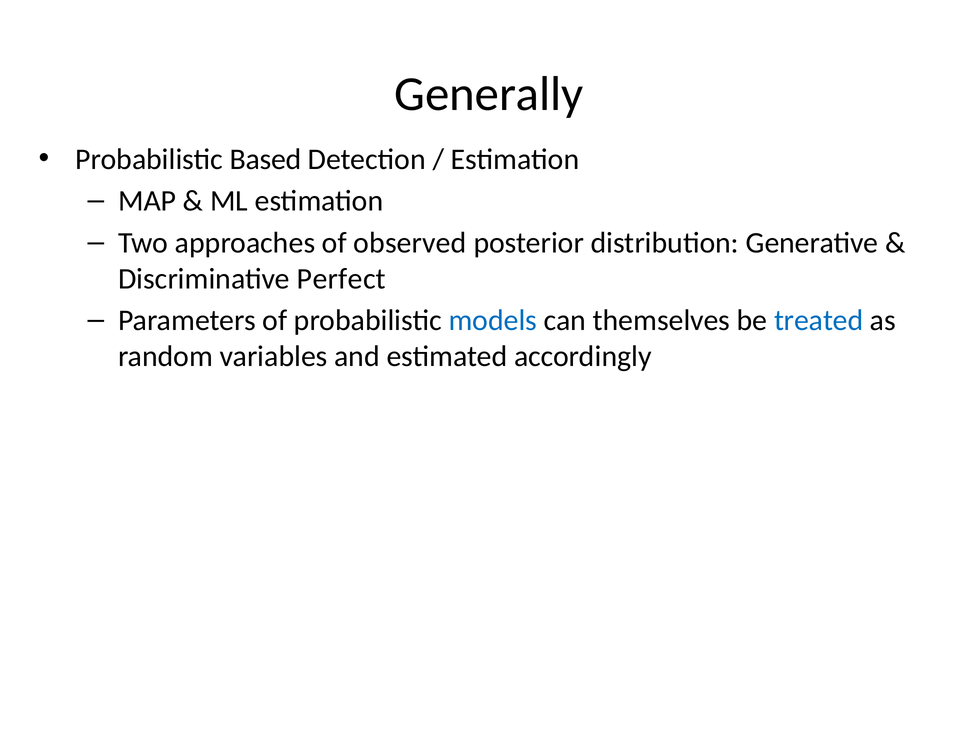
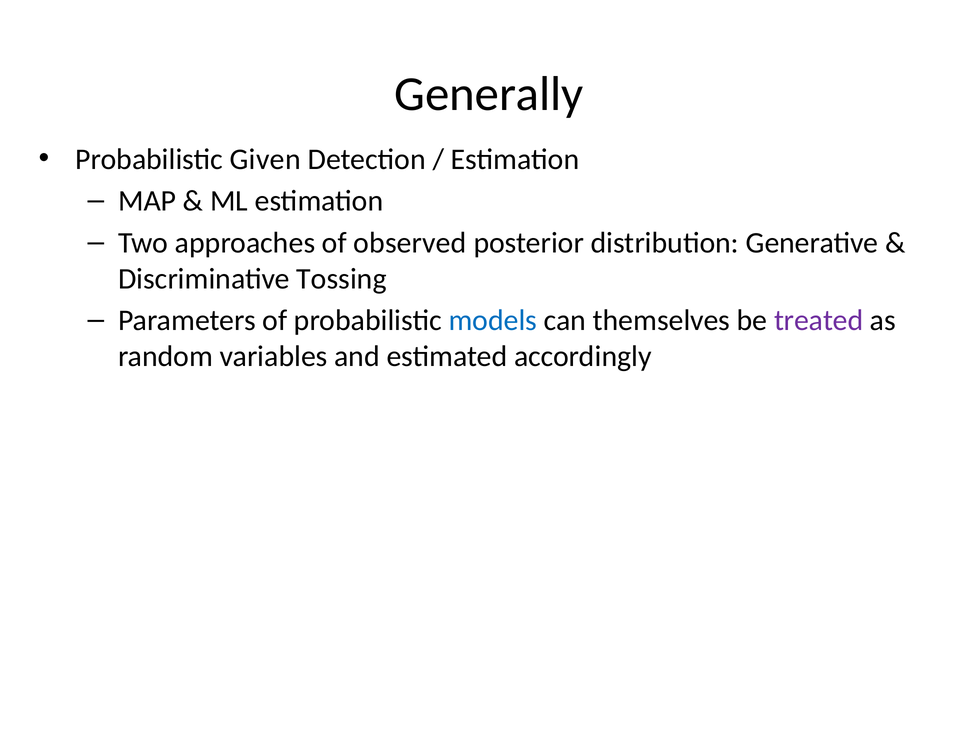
Based: Based -> Given (265, 159)
Perfect: Perfect -> Tossing (342, 279)
treated colour: blue -> purple (819, 320)
